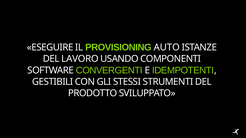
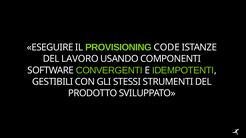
AUTO: AUTO -> CODE (167, 47)
